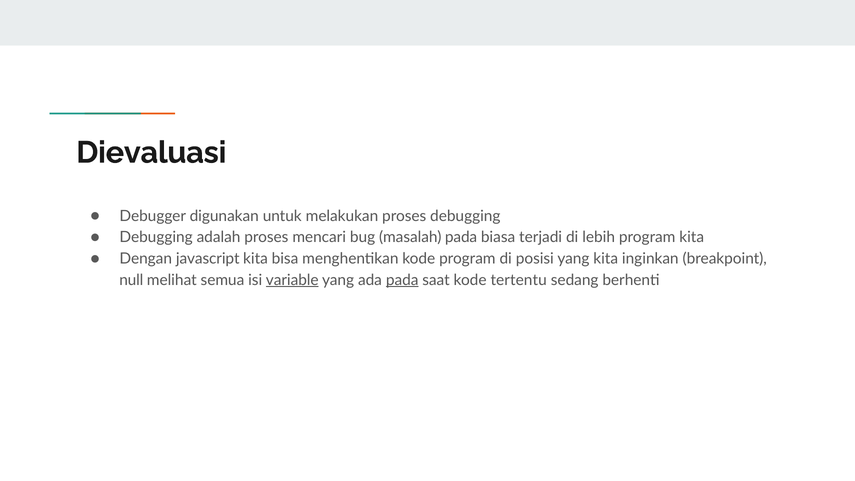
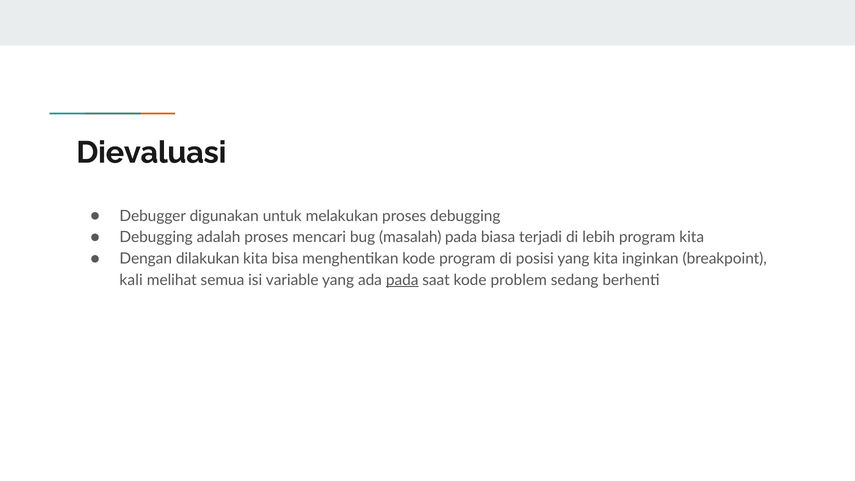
javascript: javascript -> dilakukan (208, 259)
null: null -> kali (131, 280)
variable underline: present -> none (292, 280)
tertentu: tertentu -> problem (519, 280)
